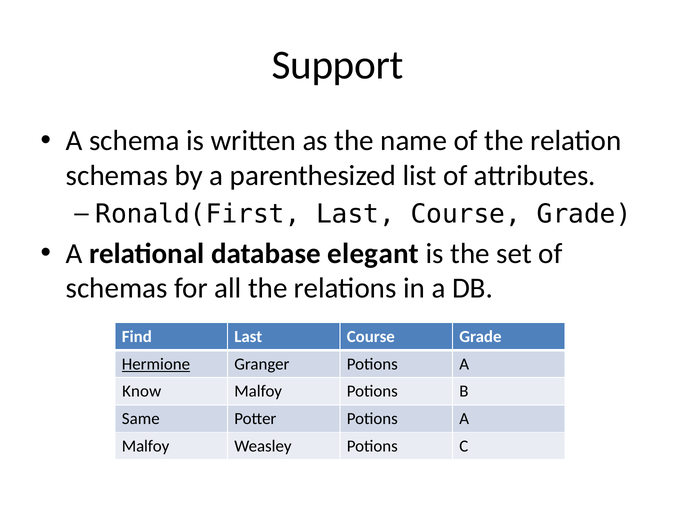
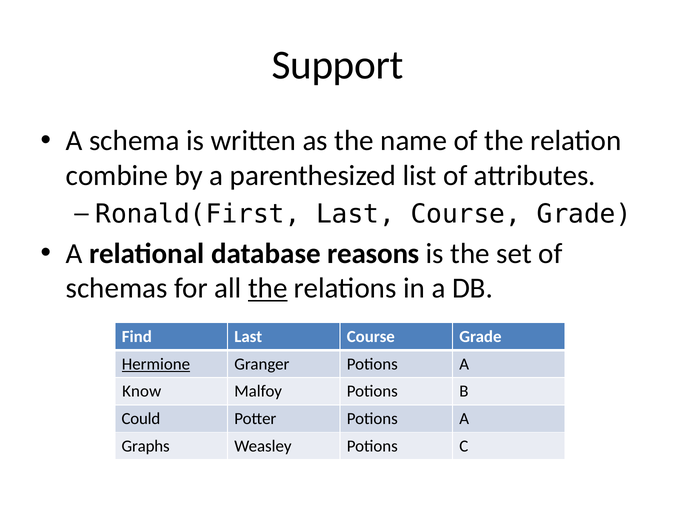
schemas: schemas -> combine (117, 176)
elegant: elegant -> reasons (373, 254)
the underline: none -> present (268, 288)
Same: Same -> Could (141, 419)
Malfoy: Malfoy -> Graphs (146, 446)
